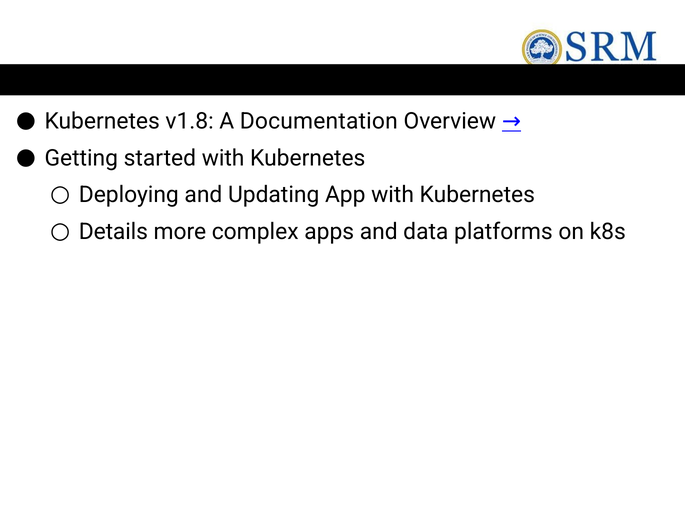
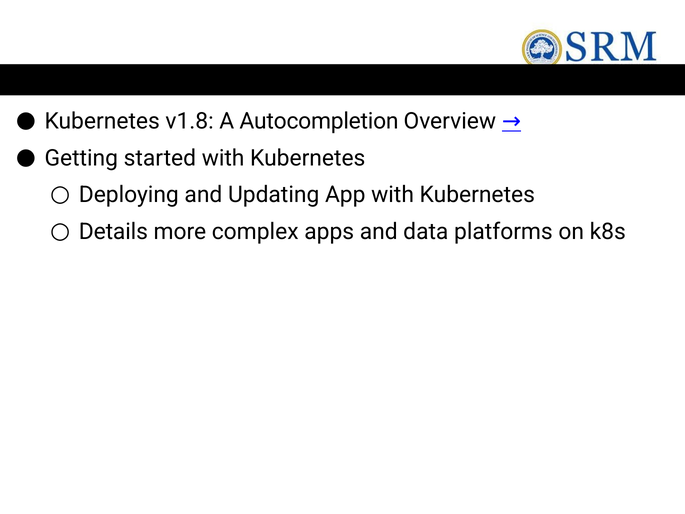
Documentation: Documentation -> Autocompletion (319, 121)
